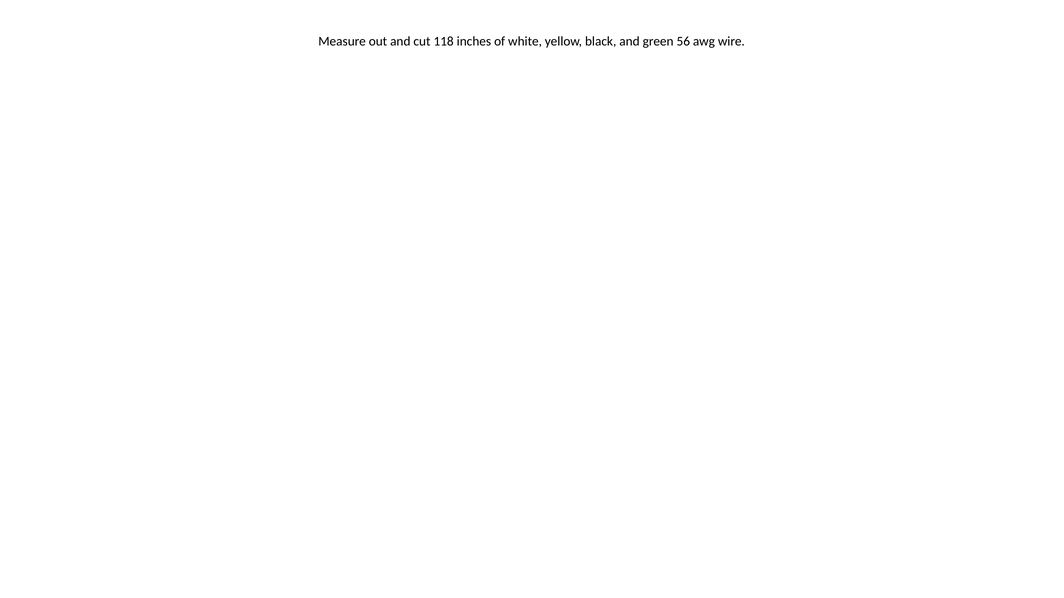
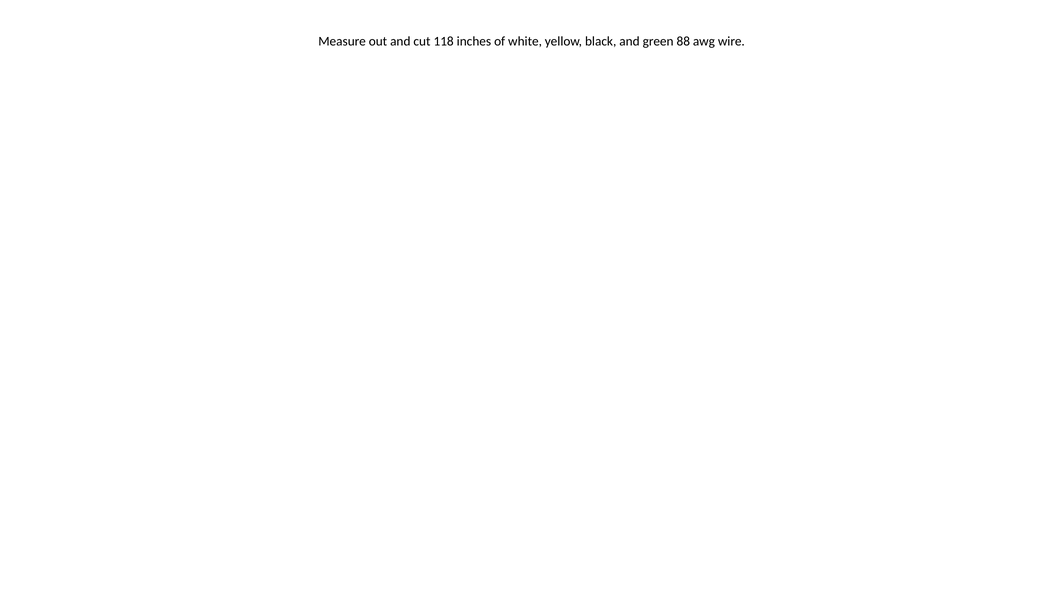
56: 56 -> 88 (683, 41)
